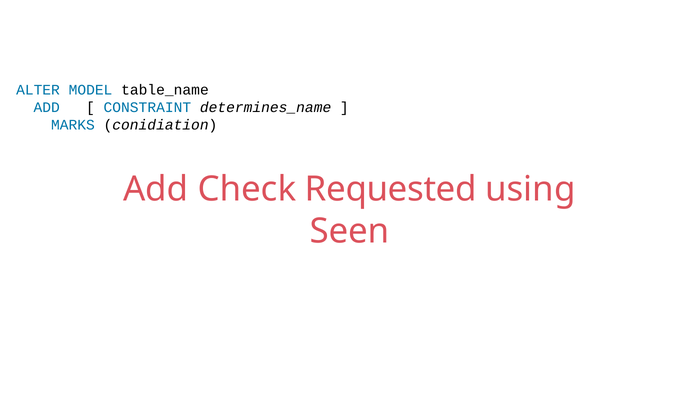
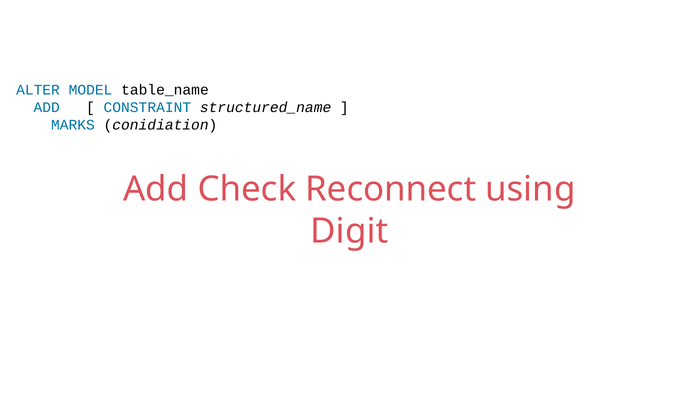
determines_name: determines_name -> structured_name (266, 107)
Requested: Requested -> Reconnect (391, 190)
Seen: Seen -> Digit (349, 231)
